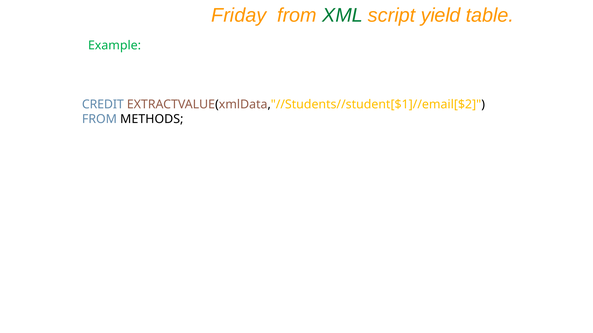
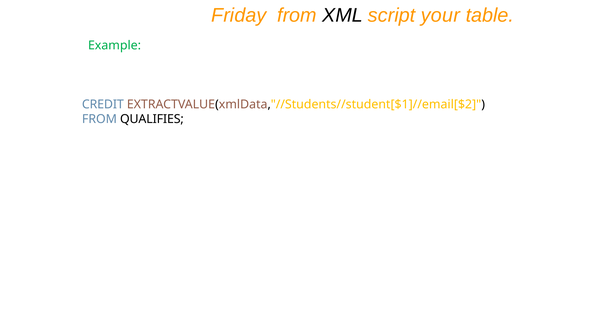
XML colour: green -> black (343, 15)
yield: yield -> your (440, 15)
METHODS: METHODS -> QUALIFIES (152, 119)
